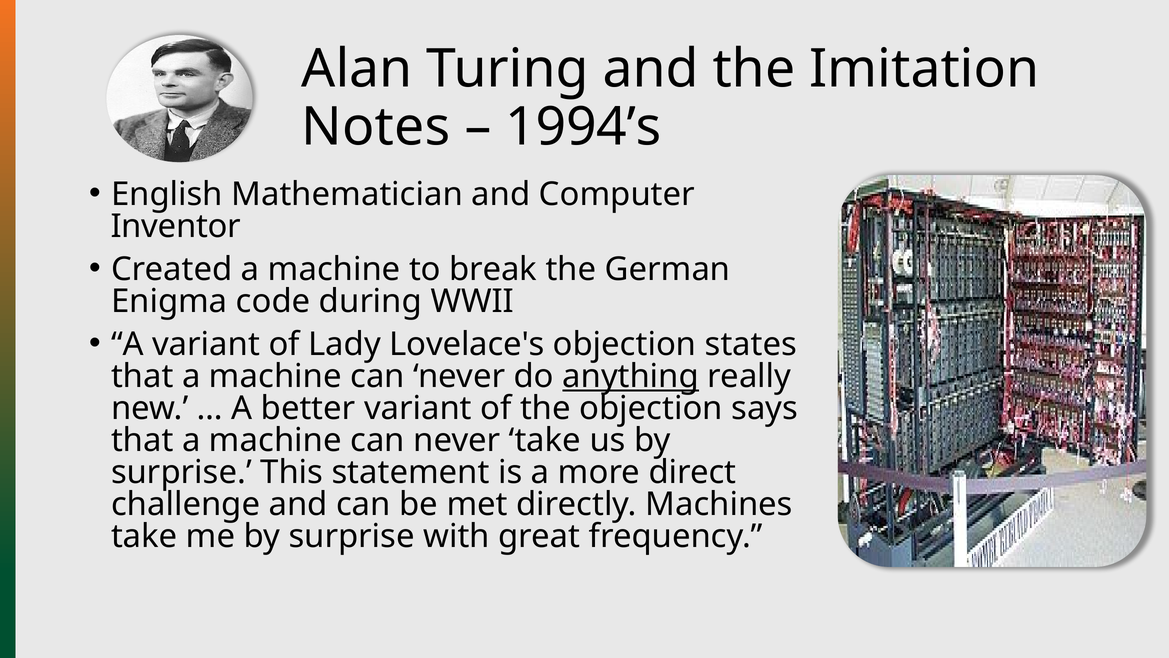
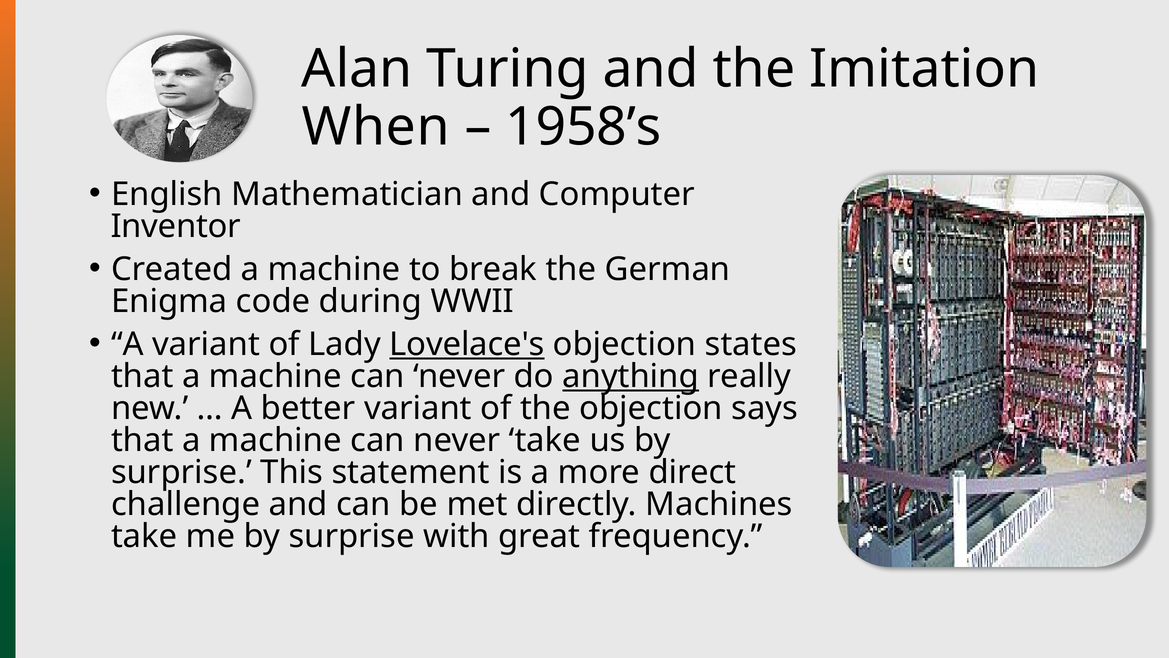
Notes: Notes -> When (376, 127)
1994’s: 1994’s -> 1958’s (583, 127)
Lovelace's underline: none -> present (467, 344)
